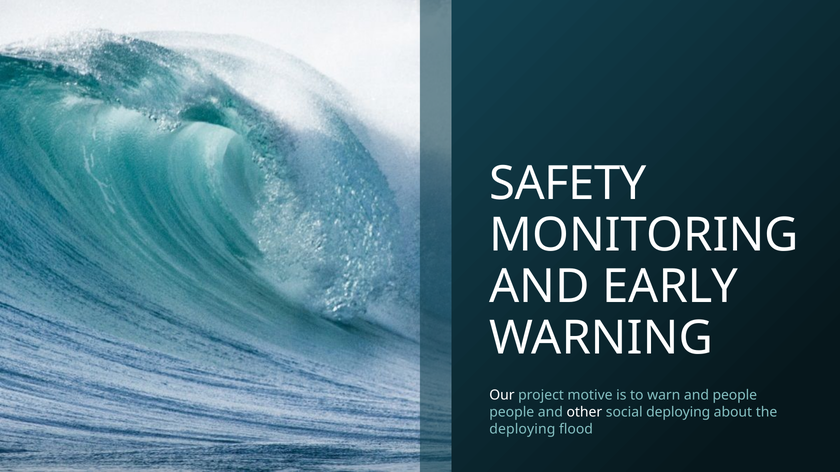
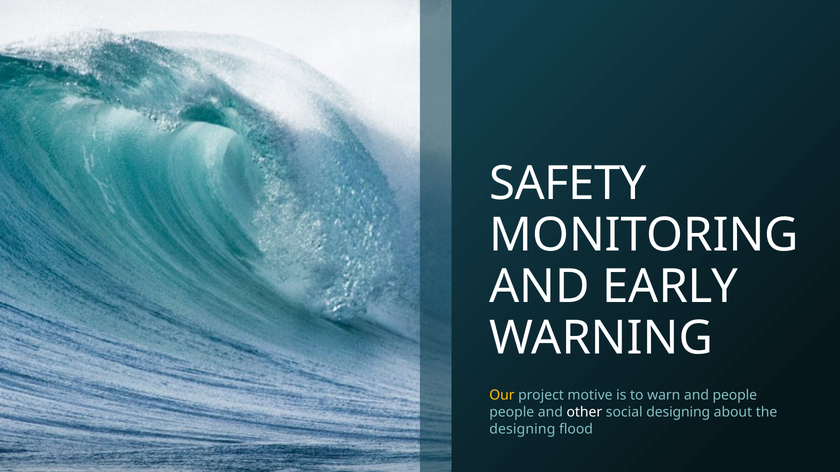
Our colour: white -> yellow (502, 396)
social deploying: deploying -> designing (678, 413)
deploying: deploying -> designing (522, 430)
